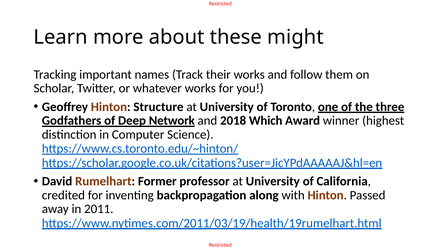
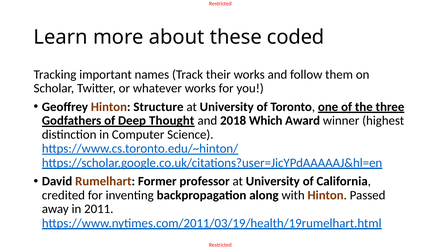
might: might -> coded (296, 37)
Network: Network -> Thought (172, 121)
